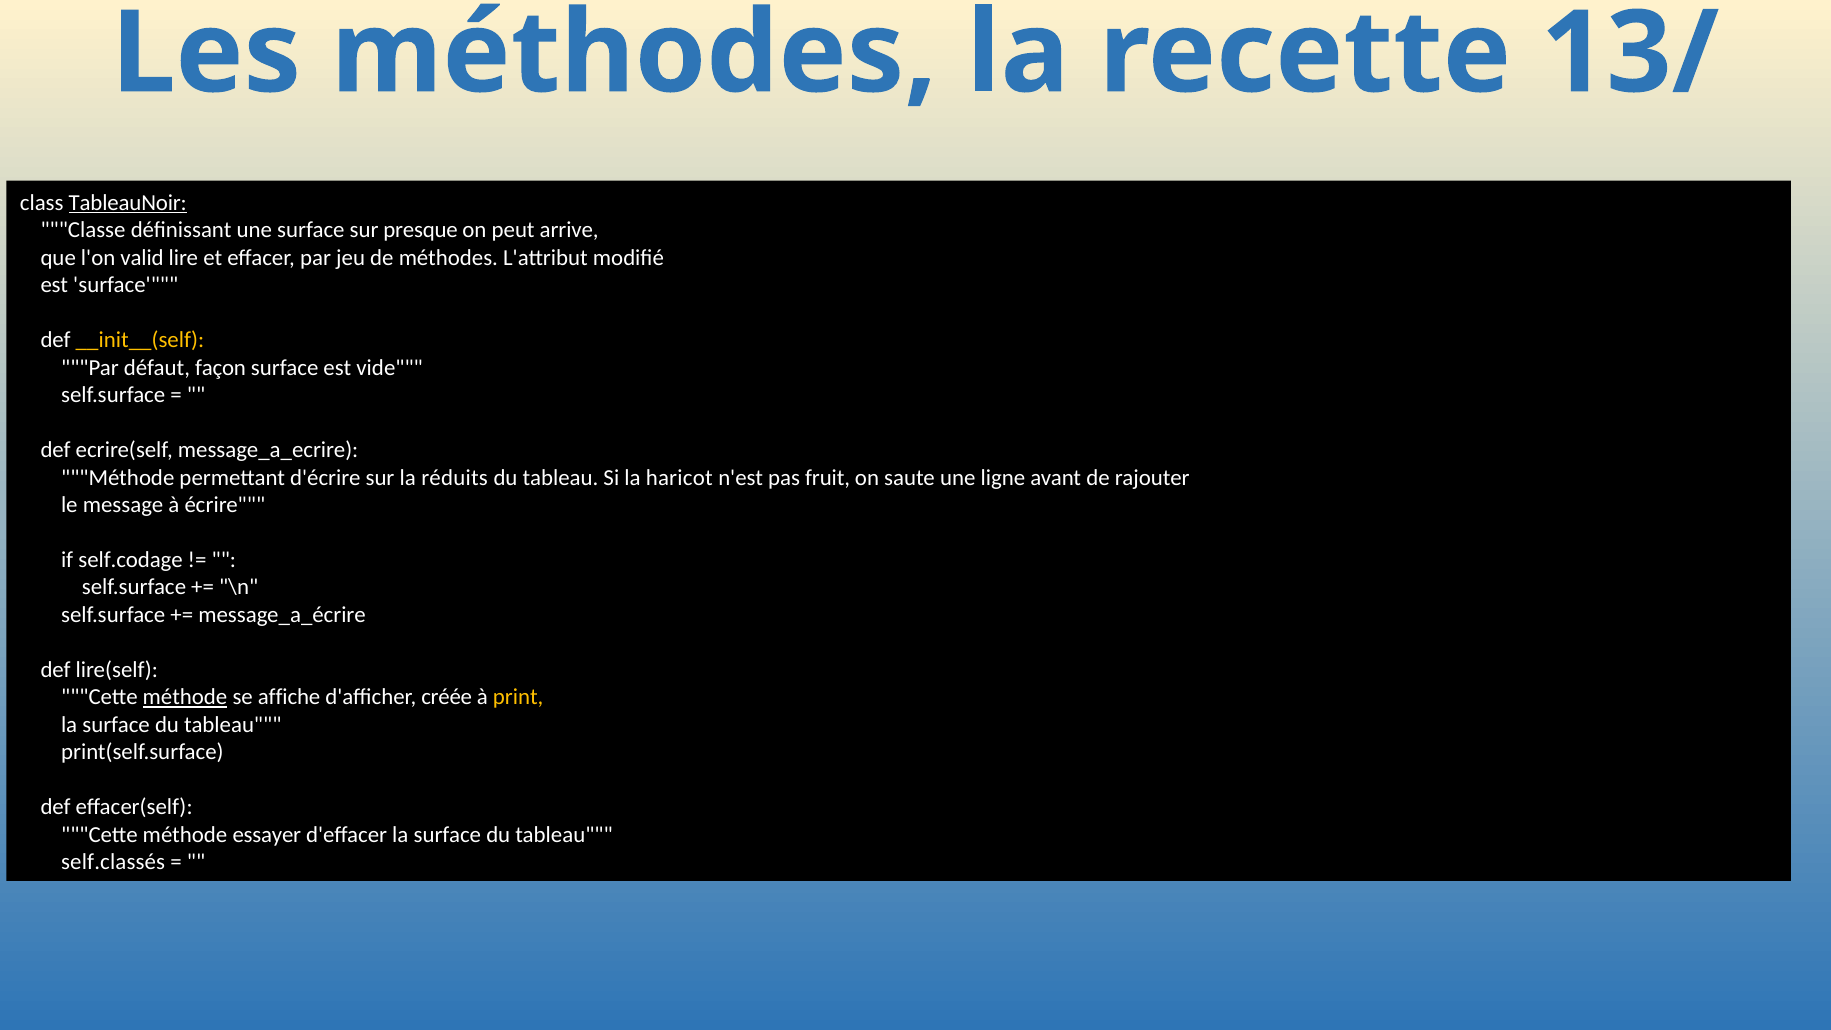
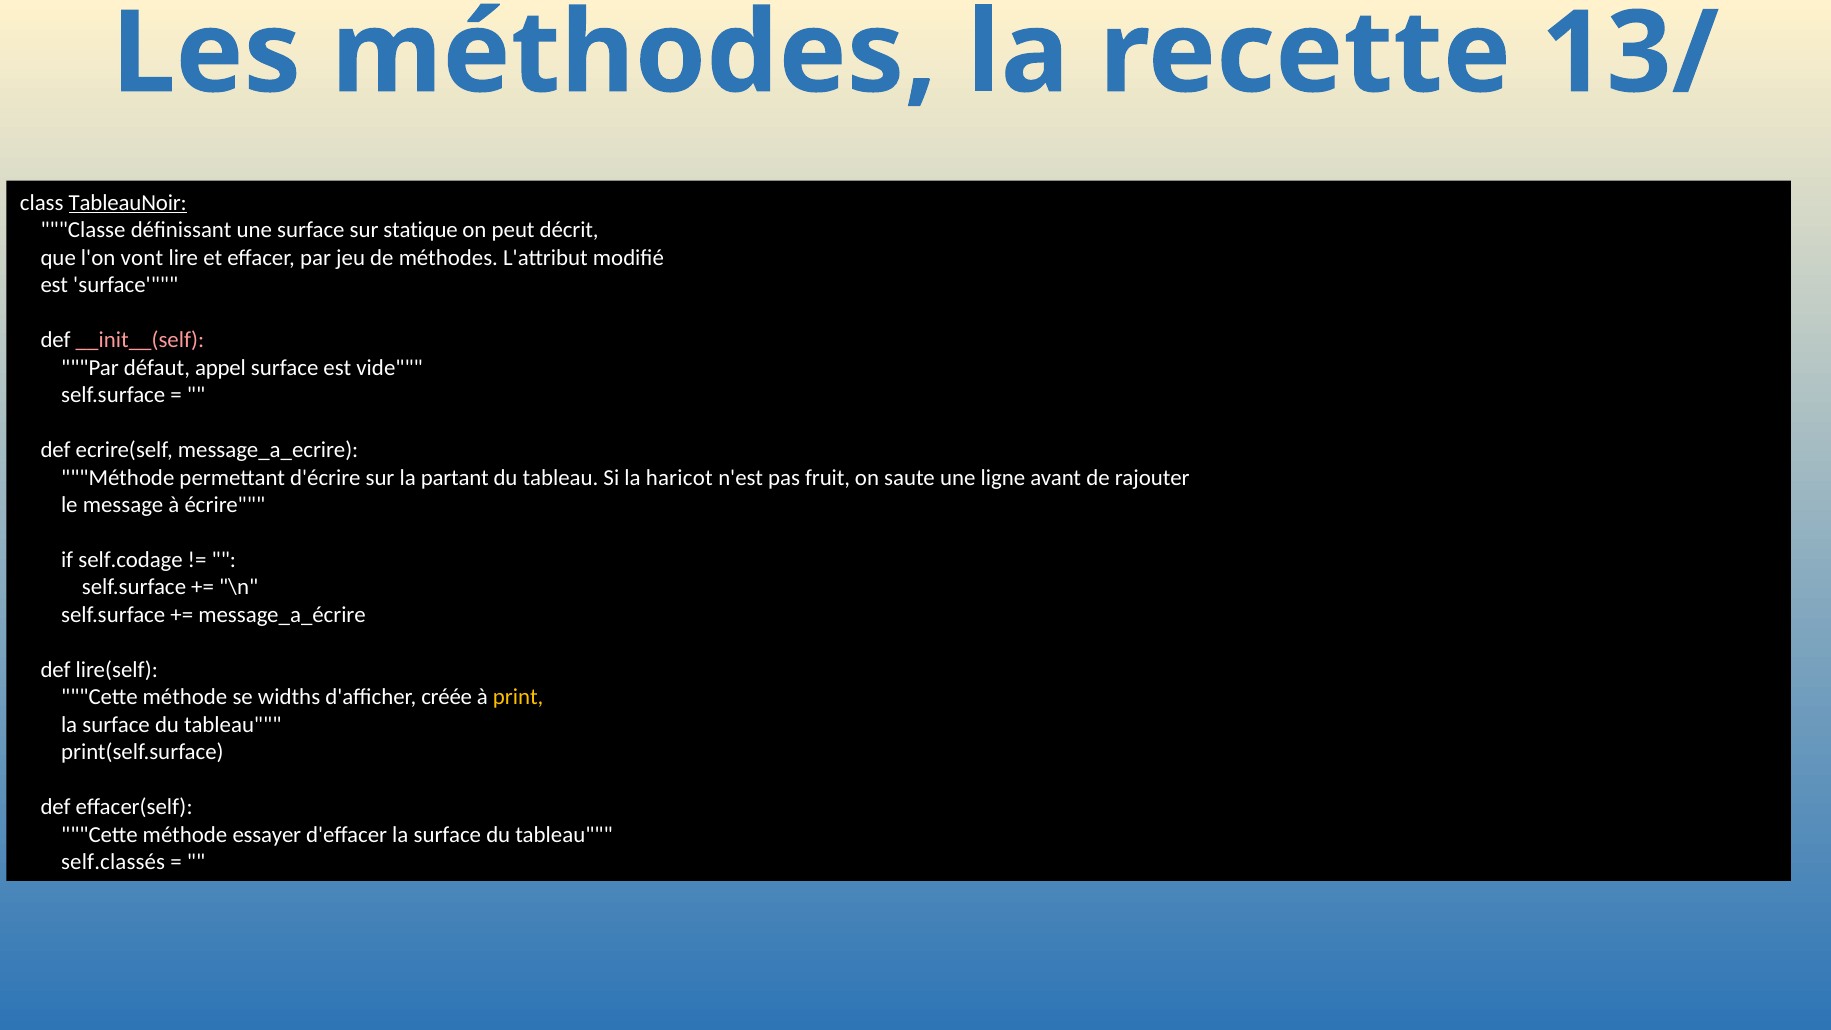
presque: presque -> statique (421, 230)
arrive: arrive -> décrit (569, 230)
valid: valid -> vont (142, 258)
__init__(self colour: yellow -> pink (140, 340)
façon: façon -> appel (220, 368)
réduits: réduits -> partant (455, 477)
méthode underline: present -> none (185, 697)
affiche: affiche -> widths (289, 697)
